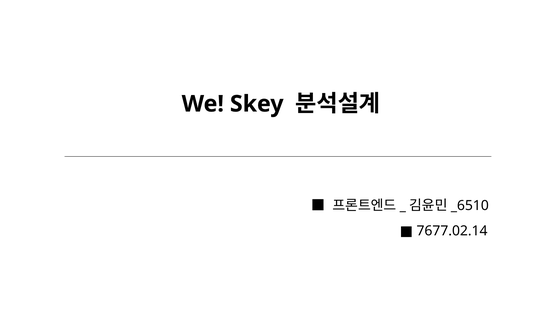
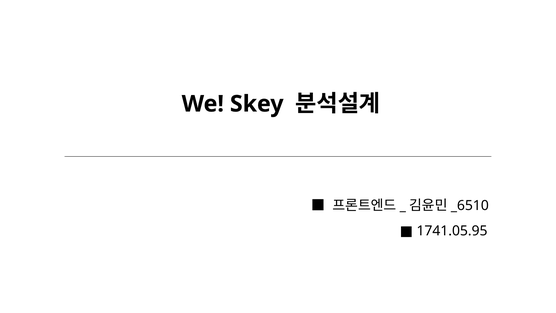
7677.02.14: 7677.02.14 -> 1741.05.95 (452, 231)
